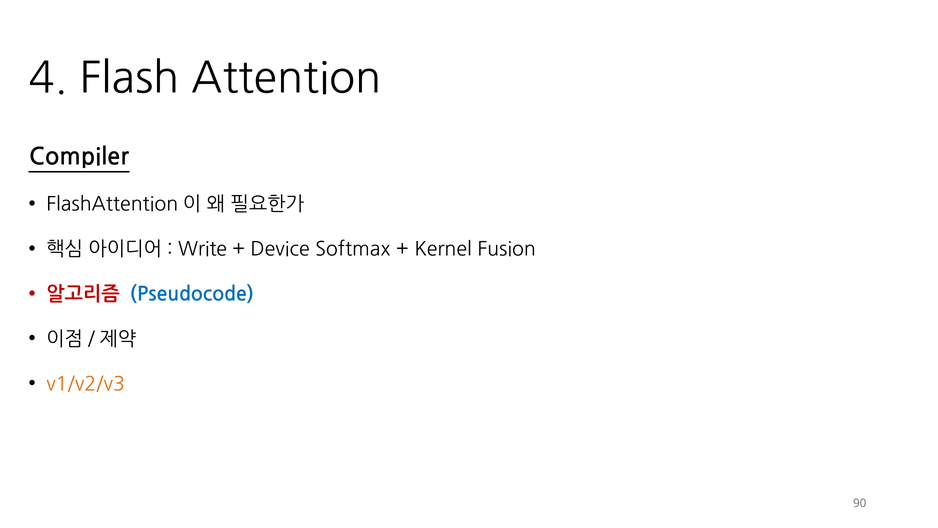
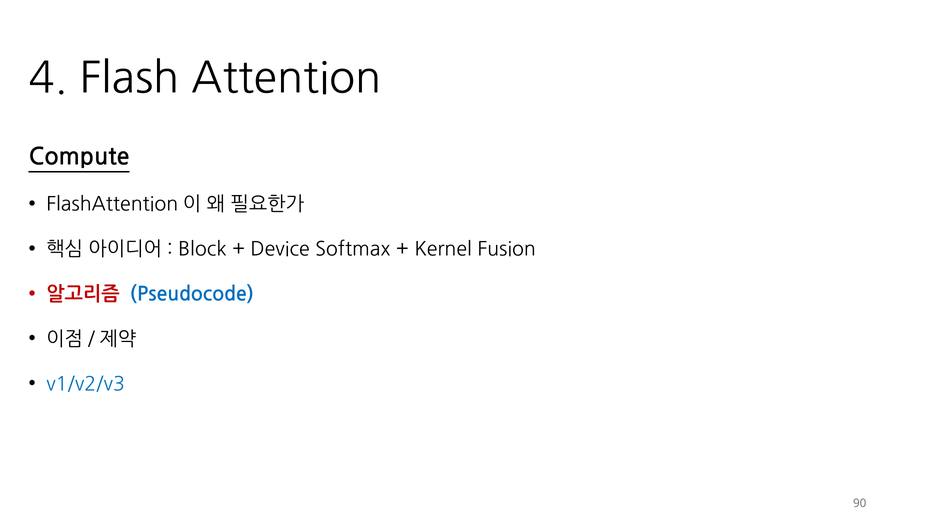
Compiler: Compiler -> Compute (79, 157)
Write: Write -> Block (202, 249)
v1/v2/v3 colour: orange -> blue (86, 384)
